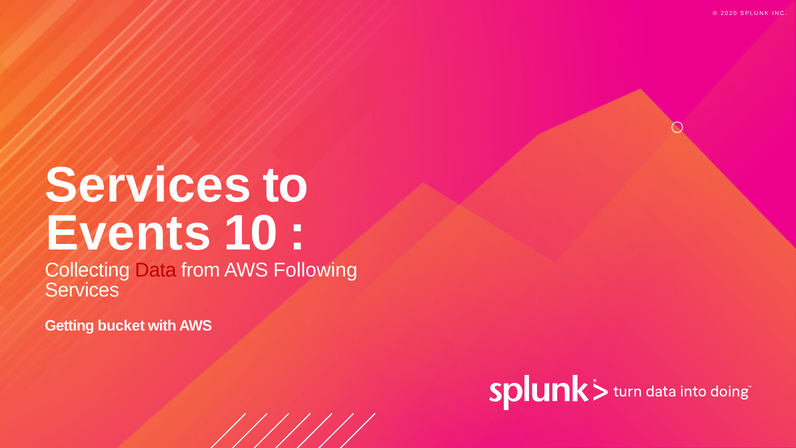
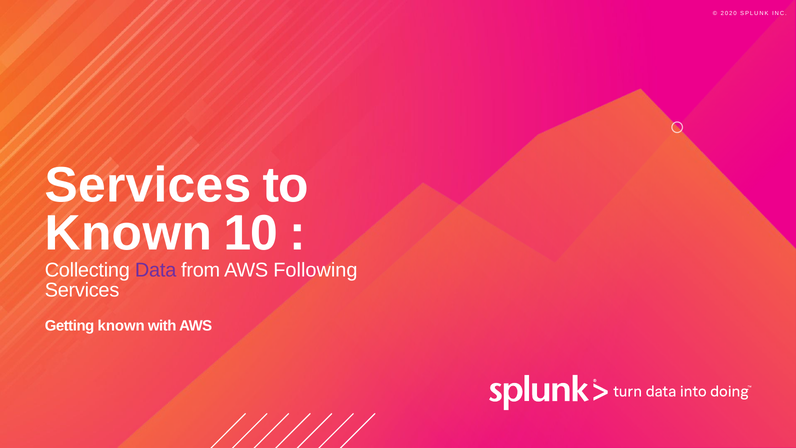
Events: Events -> Known (128, 233)
Data colour: red -> purple (156, 270)
Getting bucket: bucket -> known (121, 326)
